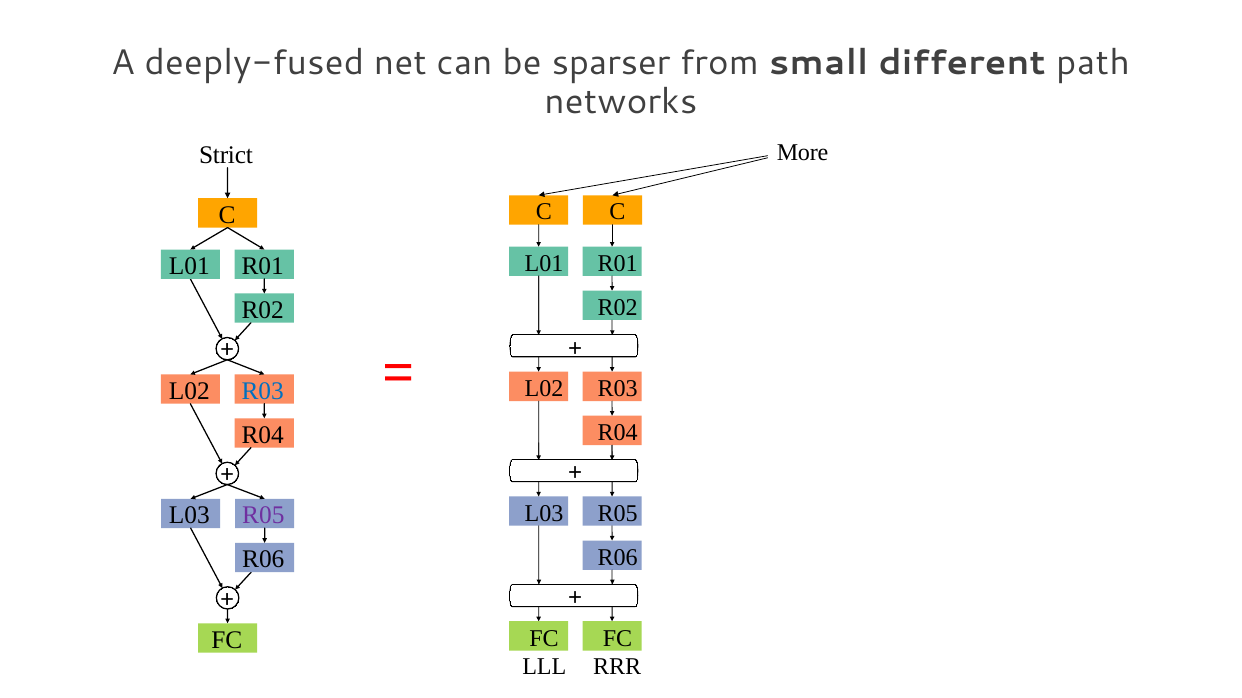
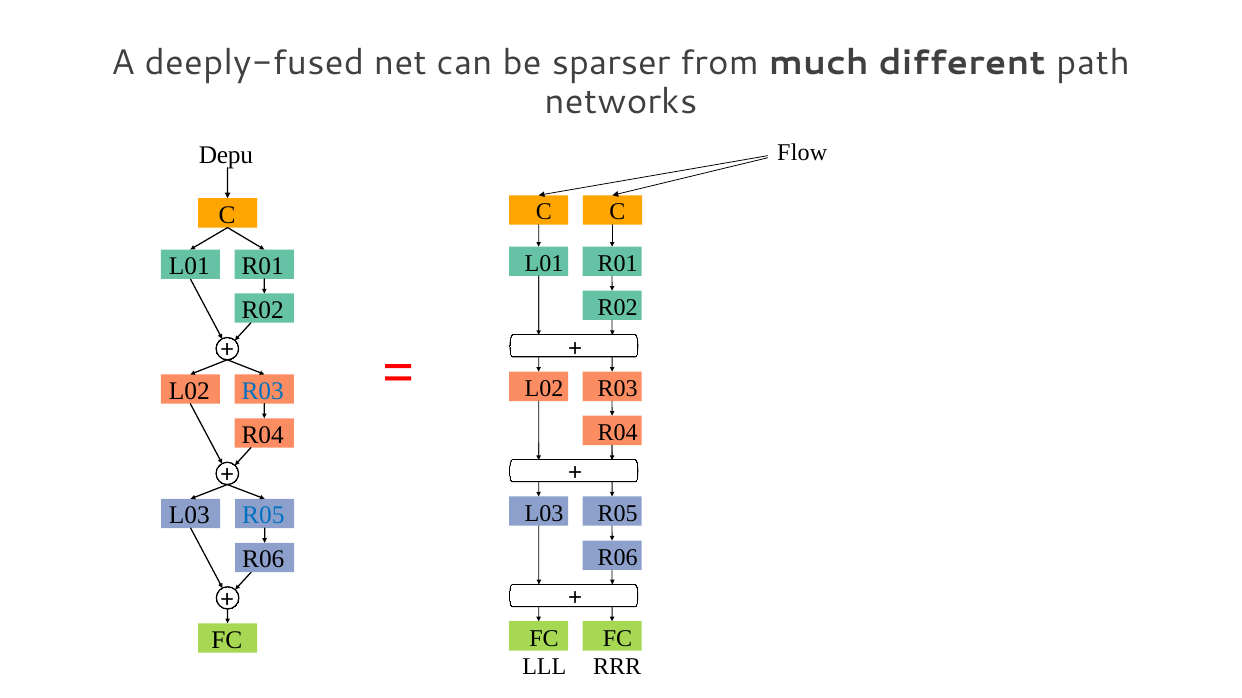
small: small -> much (819, 63)
More: More -> Flow (802, 153)
Strict: Strict -> Depu (226, 155)
R05 colour: purple -> blue (263, 516)
